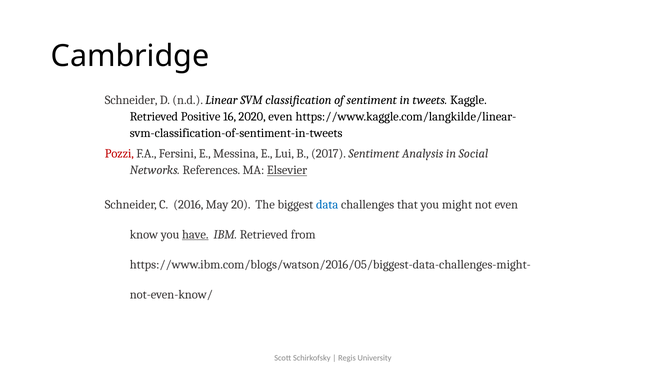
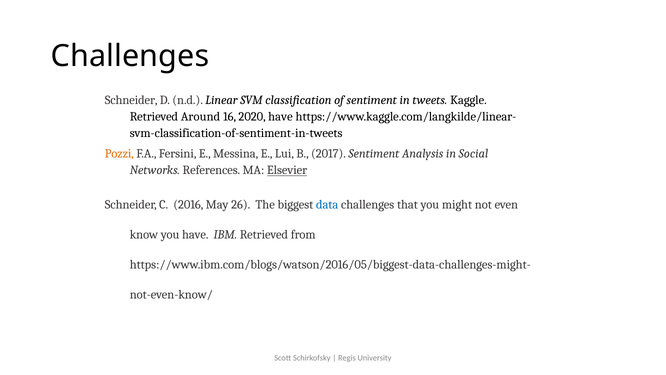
Cambridge: Cambridge -> Challenges (130, 56)
Positive: Positive -> Around (201, 116)
2020 even: even -> have (280, 116)
Pozzi colour: red -> orange (119, 154)
20: 20 -> 26 (241, 204)
have underline: present -> none (195, 234)
